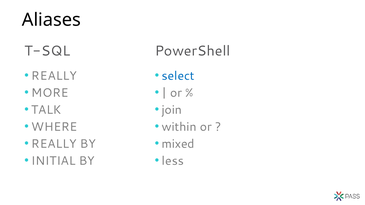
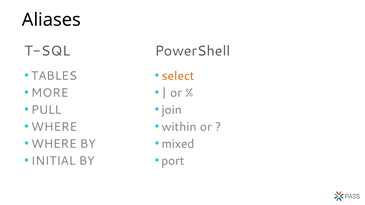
REALLY: REALLY -> TABLES (54, 76)
select colour: blue -> orange (178, 76)
TALK: TALK -> PULL (46, 110)
REALLY: REALLY -> WHERE (54, 144)
less: less -> port (173, 161)
